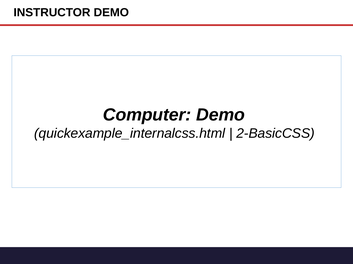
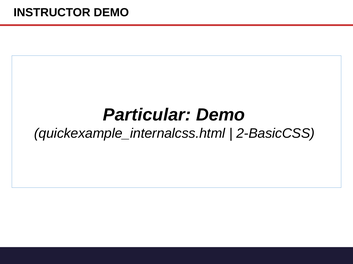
Computer: Computer -> Particular (147, 115)
